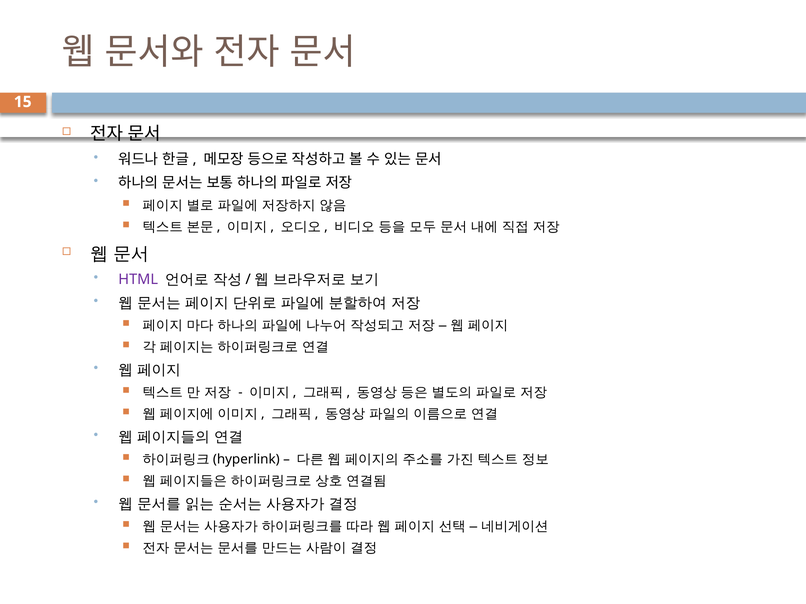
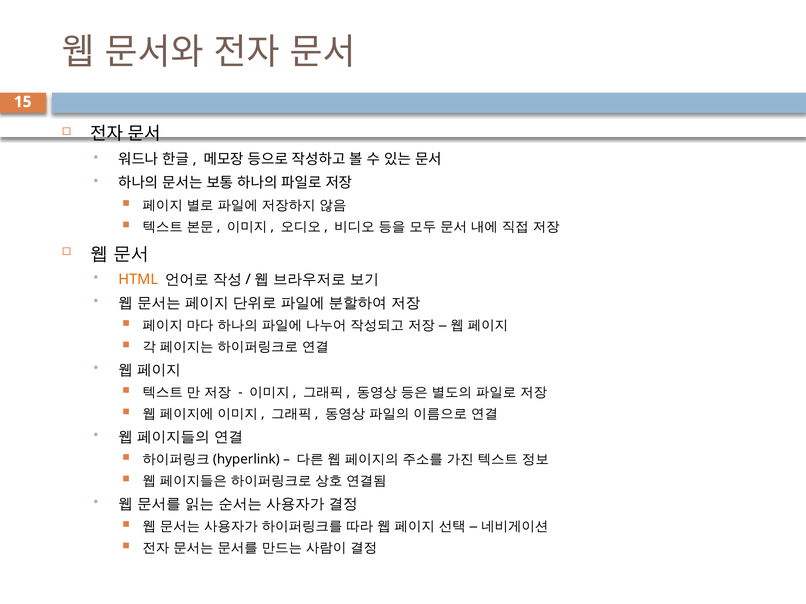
HTML colour: purple -> orange (138, 280)
